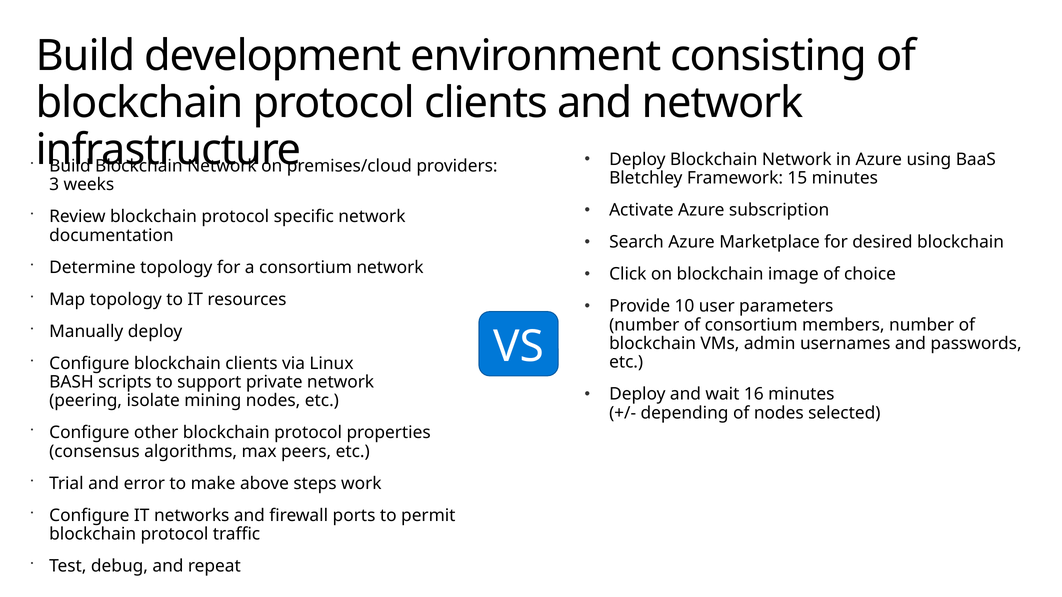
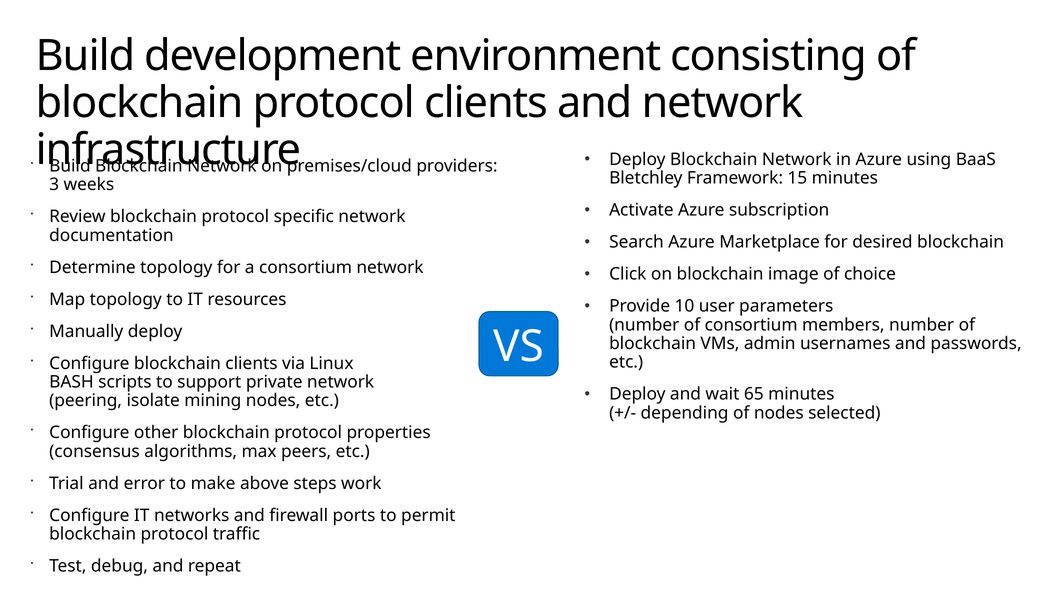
16: 16 -> 65 (754, 394)
